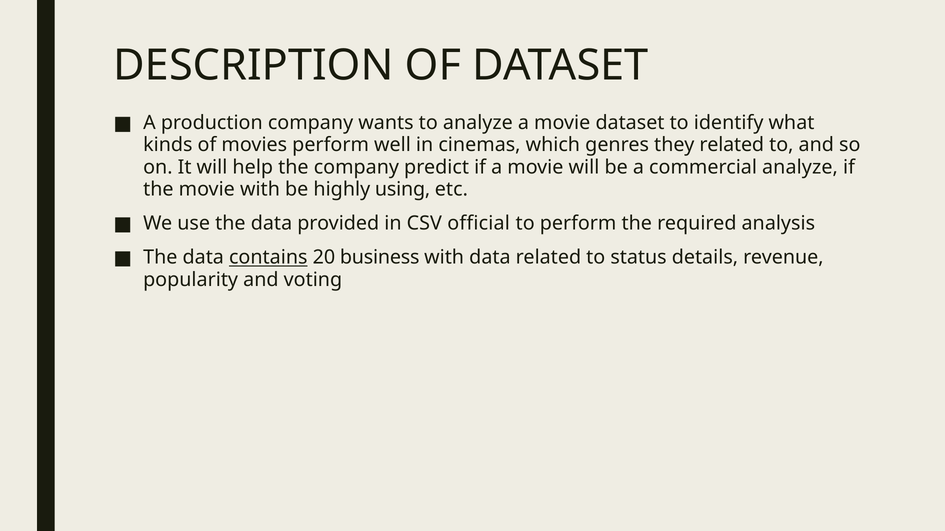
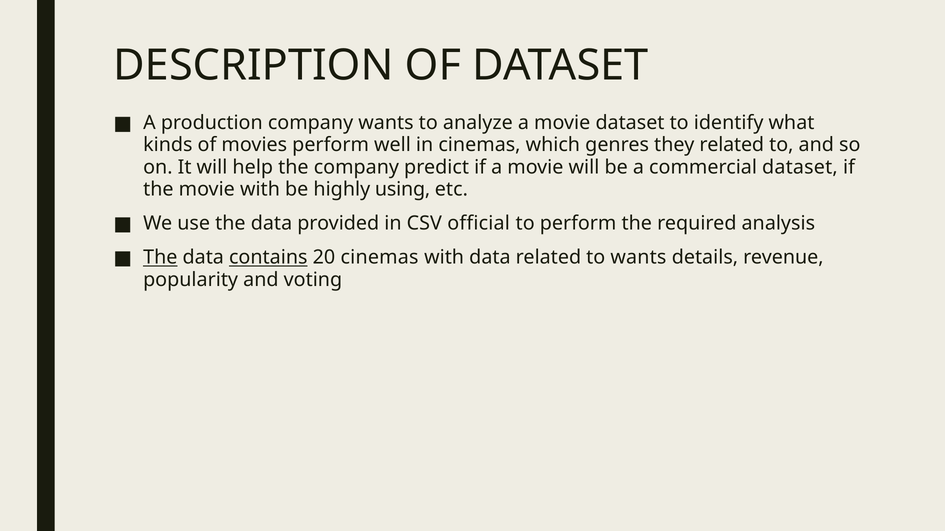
commercial analyze: analyze -> dataset (800, 167)
The underline: none -> present (160, 258)
20 business: business -> cinemas (380, 258)
to status: status -> wants (638, 258)
